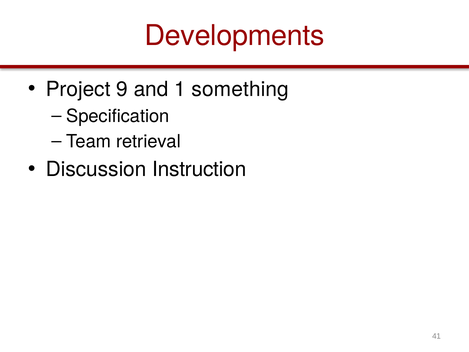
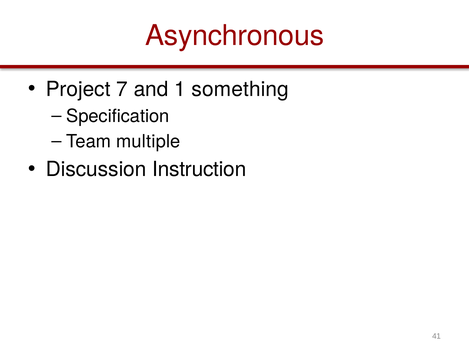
Developments: Developments -> Asynchronous (235, 36)
9: 9 -> 7 (122, 89)
retrieval: retrieval -> multiple (148, 141)
